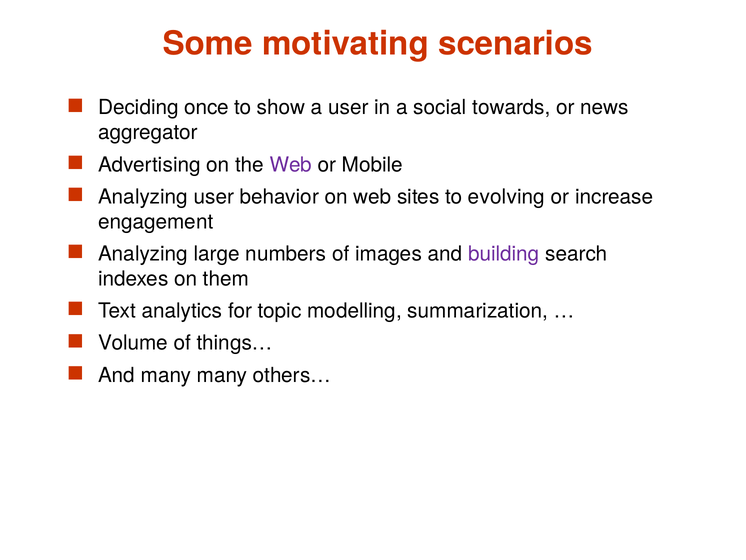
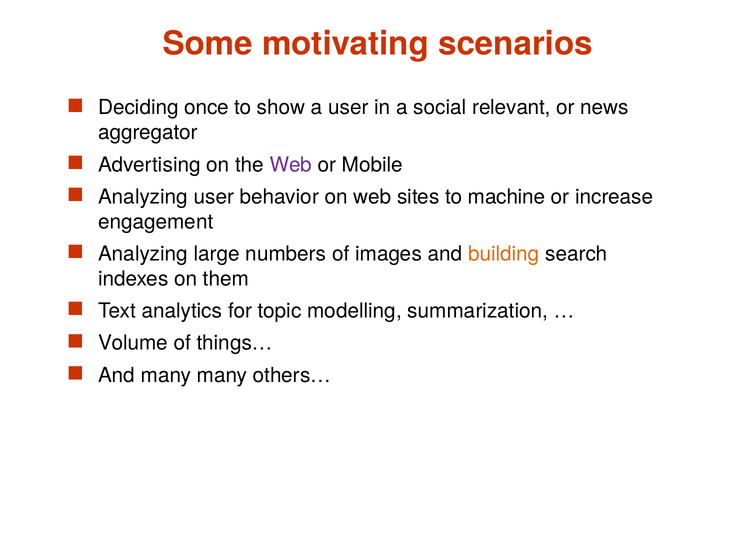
towards: towards -> relevant (511, 108)
evolving: evolving -> machine (507, 197)
building colour: purple -> orange (504, 254)
